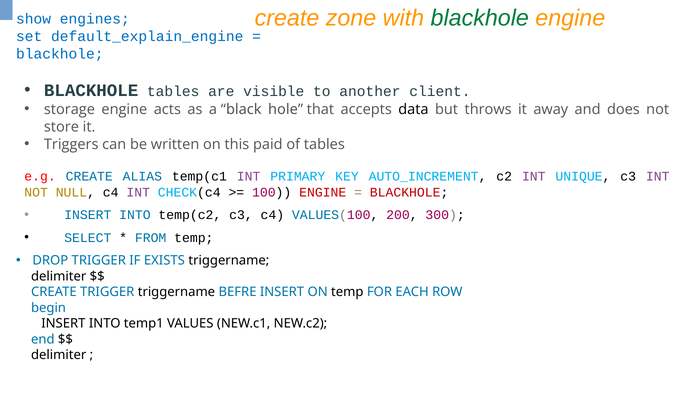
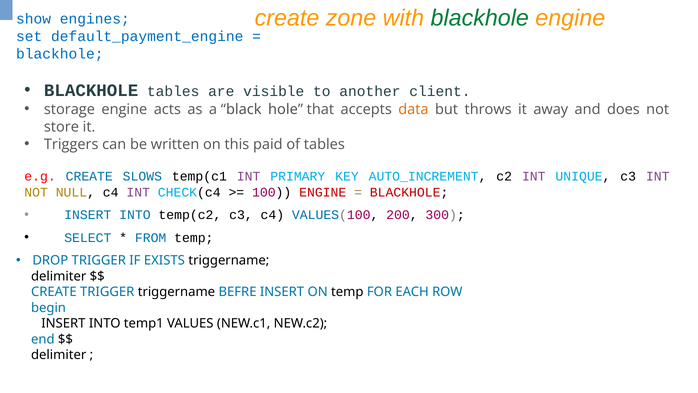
default_explain_engine: default_explain_engine -> default_payment_engine (147, 37)
data colour: black -> orange (413, 109)
ALIAS: ALIAS -> SLOWS (142, 176)
